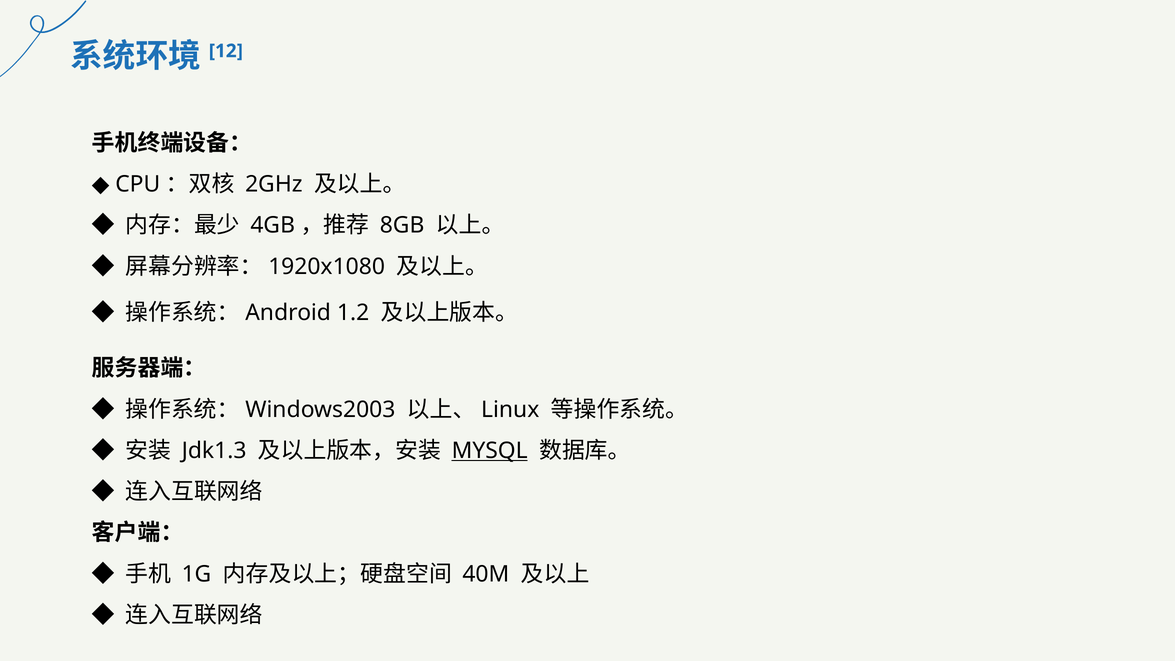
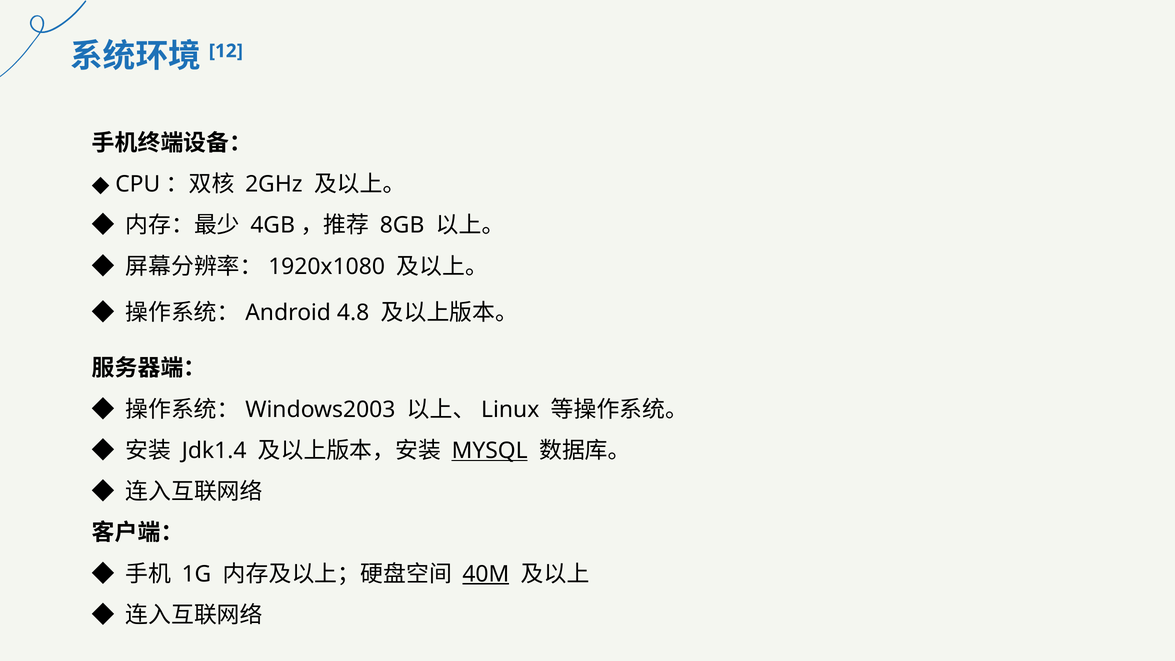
1.2: 1.2 -> 4.8 (353, 313)
Jdk1.3: Jdk1.3 -> Jdk1.4 (214, 451)
40M underline: none -> present (486, 574)
